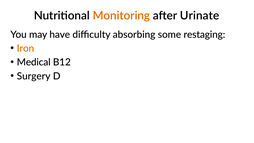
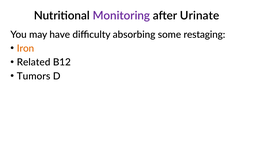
Monitoring colour: orange -> purple (121, 16)
Medical: Medical -> Related (34, 62)
Surgery: Surgery -> Tumors (34, 76)
